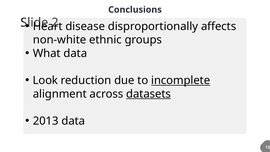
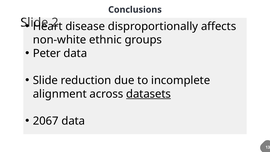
What: What -> Peter (47, 53)
Look: Look -> Slide (45, 80)
incomplete underline: present -> none (181, 80)
2013: 2013 -> 2067 (46, 121)
